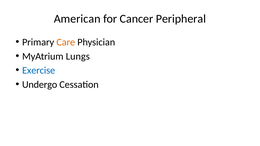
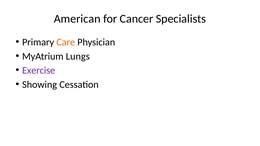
Peripheral: Peripheral -> Specialists (181, 19)
Exercise colour: blue -> purple (39, 71)
Undergo: Undergo -> Showing (40, 85)
